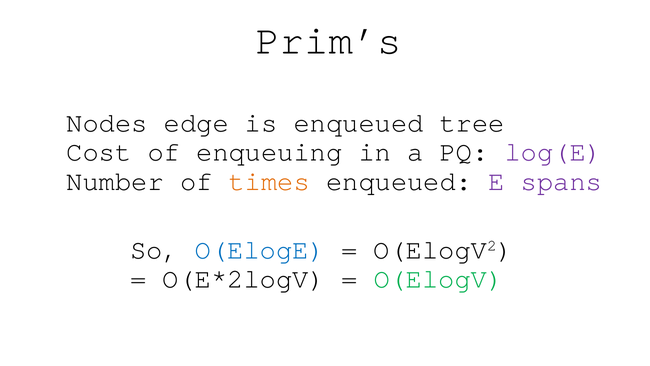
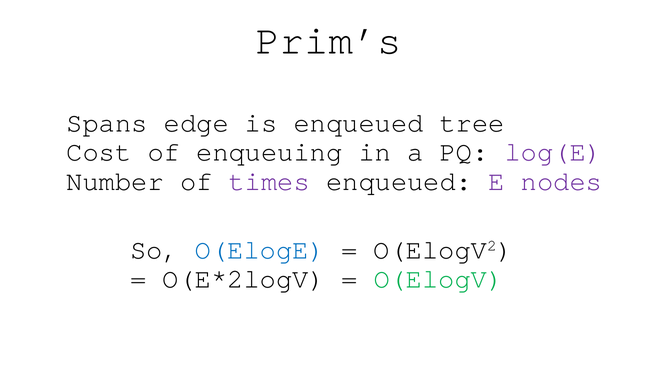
Nodes: Nodes -> Spans (107, 123)
times colour: orange -> purple (269, 181)
spans: spans -> nodes (561, 181)
